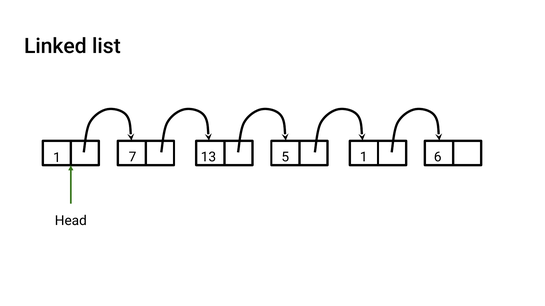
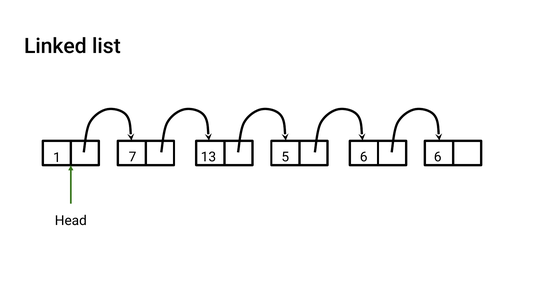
5 1: 1 -> 6 (364, 157)
